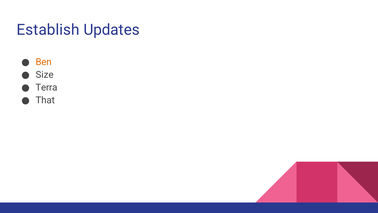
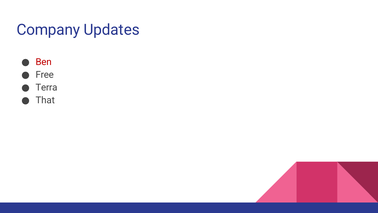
Establish: Establish -> Company (48, 30)
Ben colour: orange -> red (44, 62)
Size: Size -> Free (45, 75)
